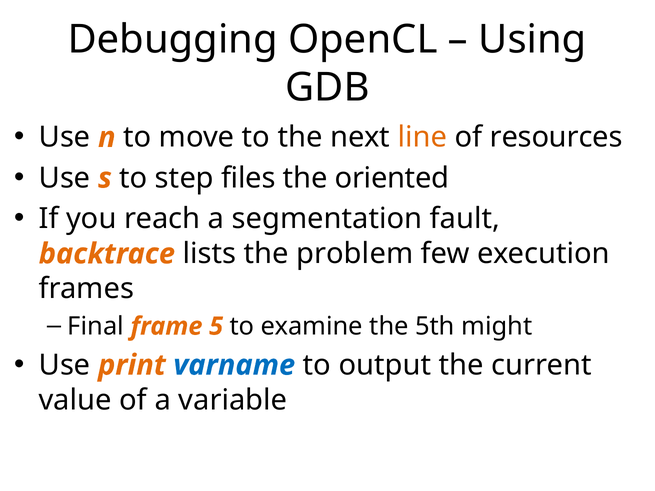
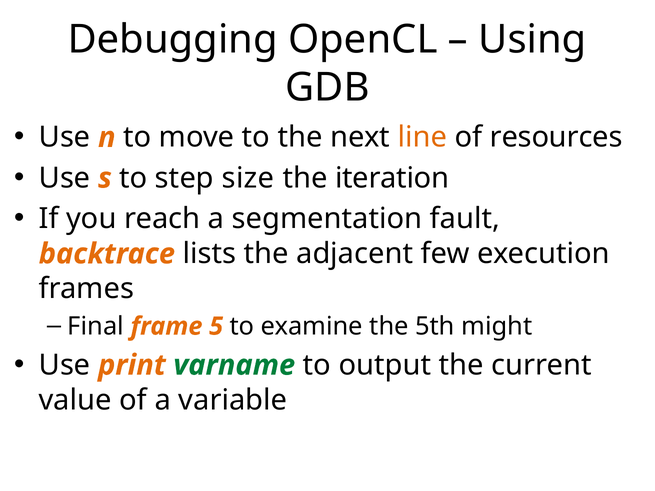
files: files -> size (248, 178)
oriented: oriented -> iteration (392, 178)
problem: problem -> adjacent (355, 254)
varname colour: blue -> green (234, 365)
